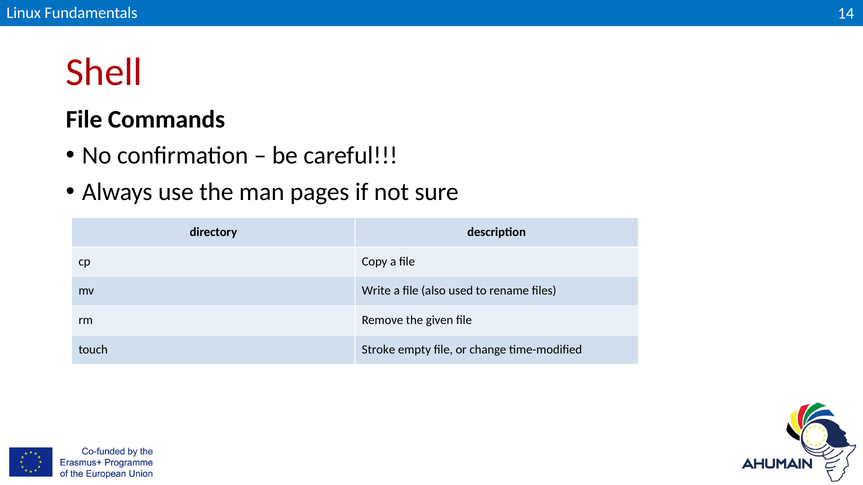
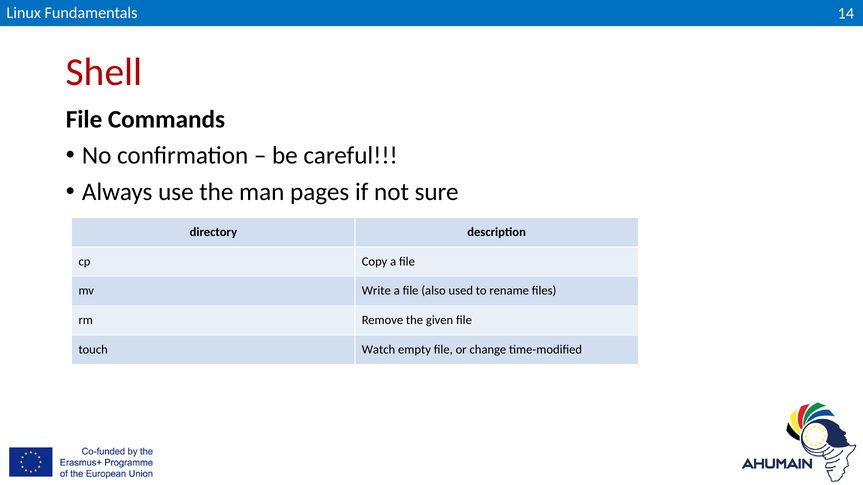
Stroke: Stroke -> Watch (378, 350)
